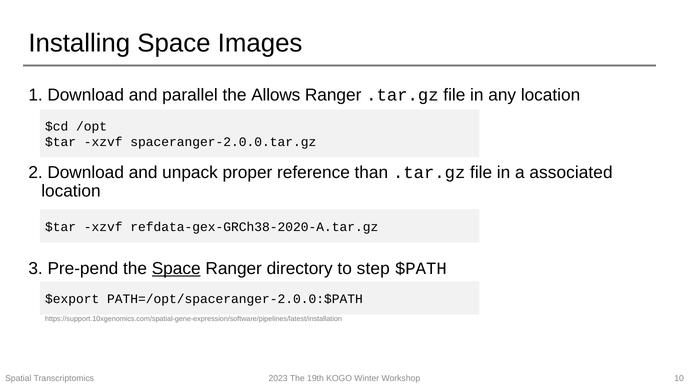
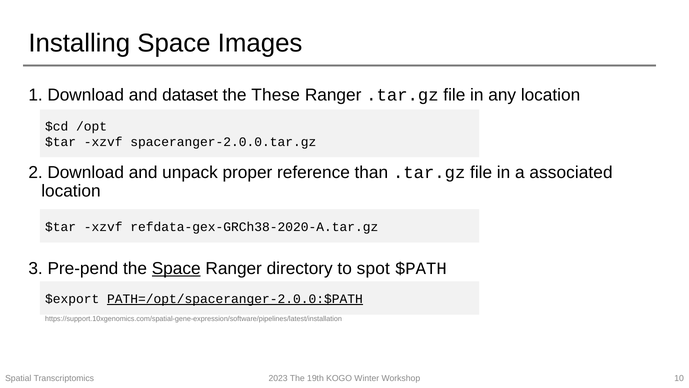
parallel: parallel -> dataset (190, 95)
Allows: Allows -> These (276, 95)
step: step -> spot (373, 268)
PATH=/opt/spaceranger-2.0.0:$PATH underline: none -> present (235, 299)
